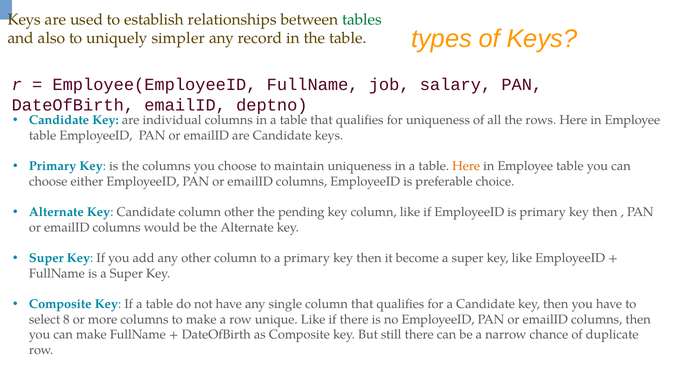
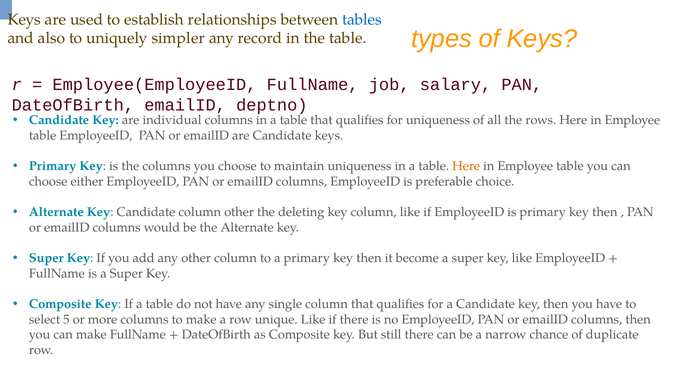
tables colour: green -> blue (362, 19)
pending: pending -> deleting (301, 212)
8: 8 -> 5 (66, 319)
